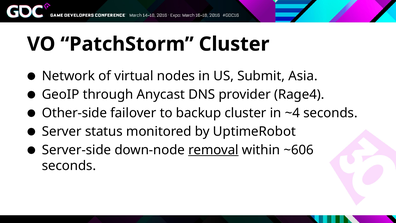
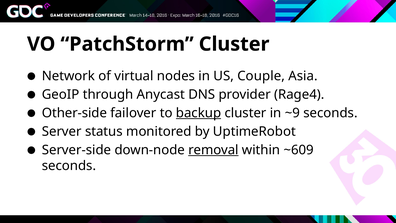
Submit: Submit -> Couple (261, 76)
backup underline: none -> present (199, 113)
~4: ~4 -> ~9 (292, 113)
~606: ~606 -> ~609 (299, 150)
